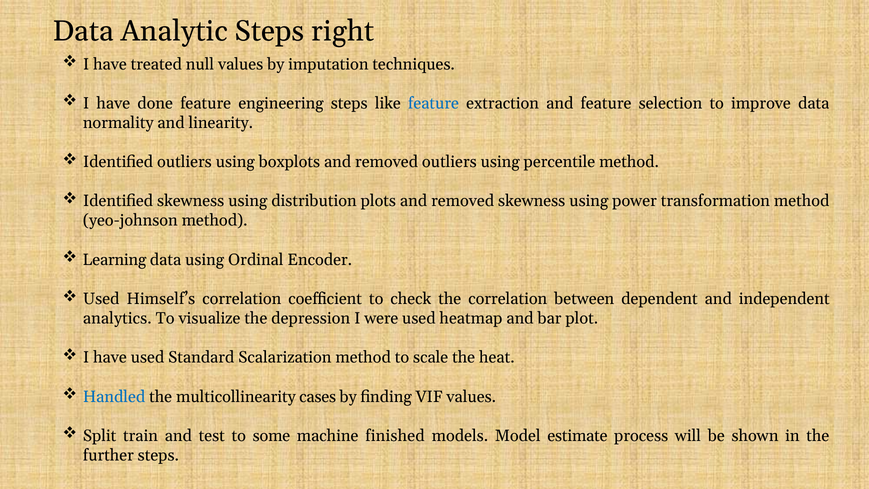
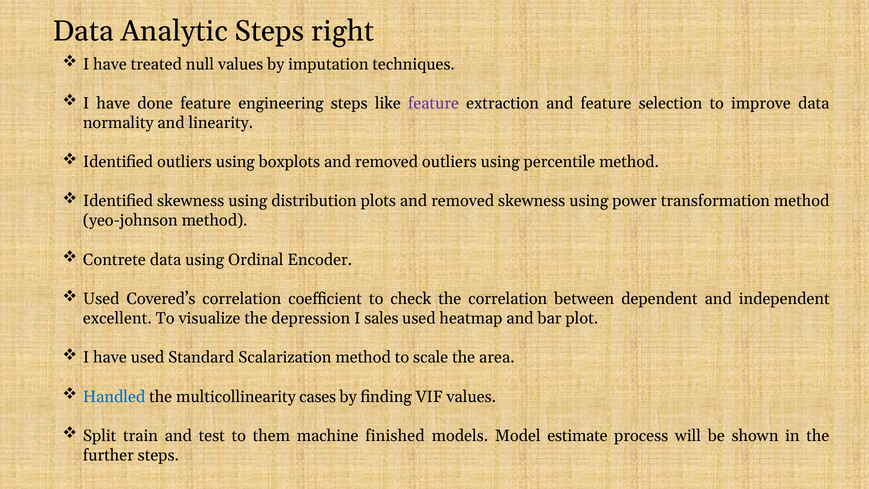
feature colour: blue -> purple (434, 103)
Learning: Learning -> Contrete (114, 260)
Himself’s: Himself’s -> Covered’s (161, 299)
analytics: analytics -> excellent (117, 318)
were: were -> sales (381, 318)
heat: heat -> area (497, 357)
some: some -> them (271, 436)
